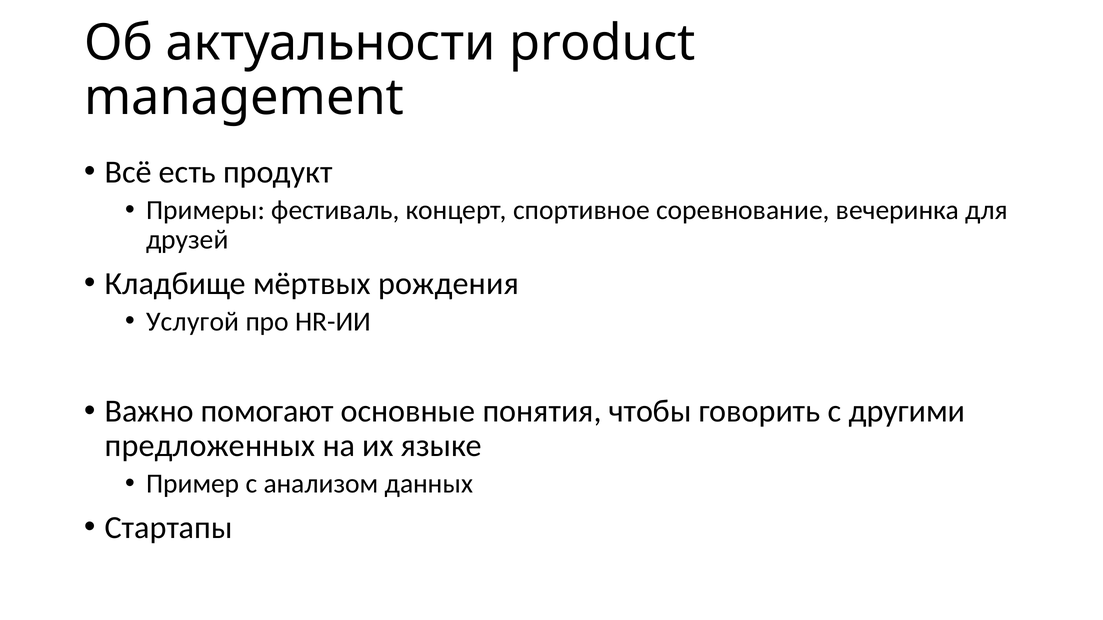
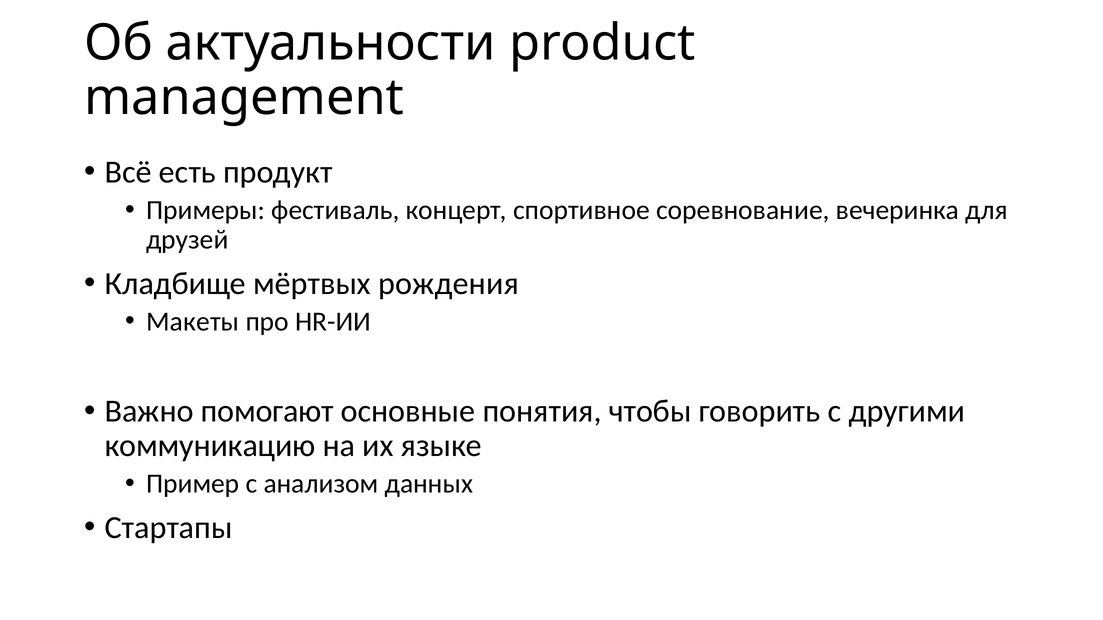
Услугой: Услугой -> Макеты (193, 322)
предложенных: предложенных -> коммуникацию (210, 446)
